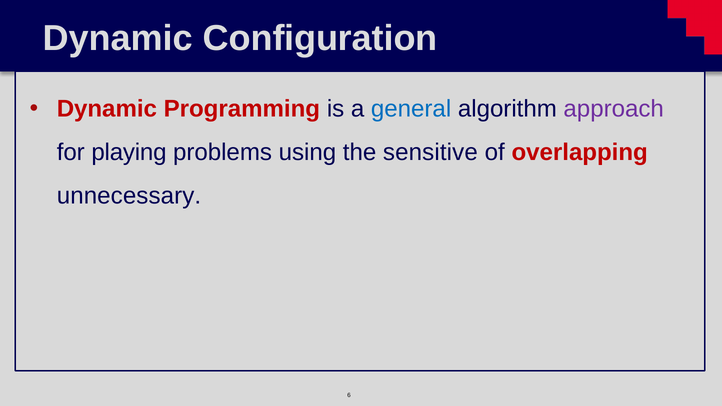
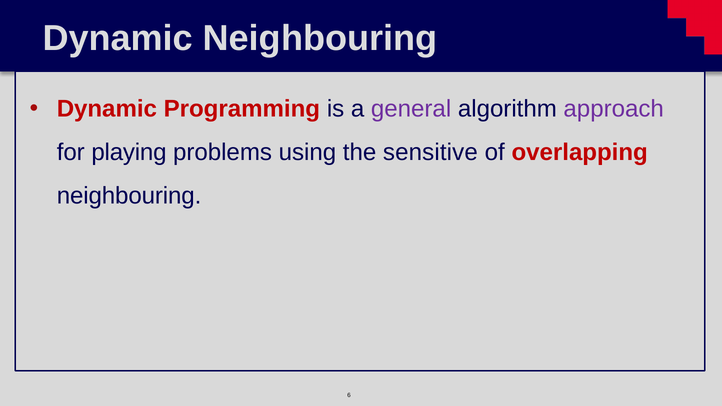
Dynamic Configuration: Configuration -> Neighbouring (320, 38)
general colour: blue -> purple (411, 109)
unnecessary: unnecessary -> neighbouring (129, 196)
